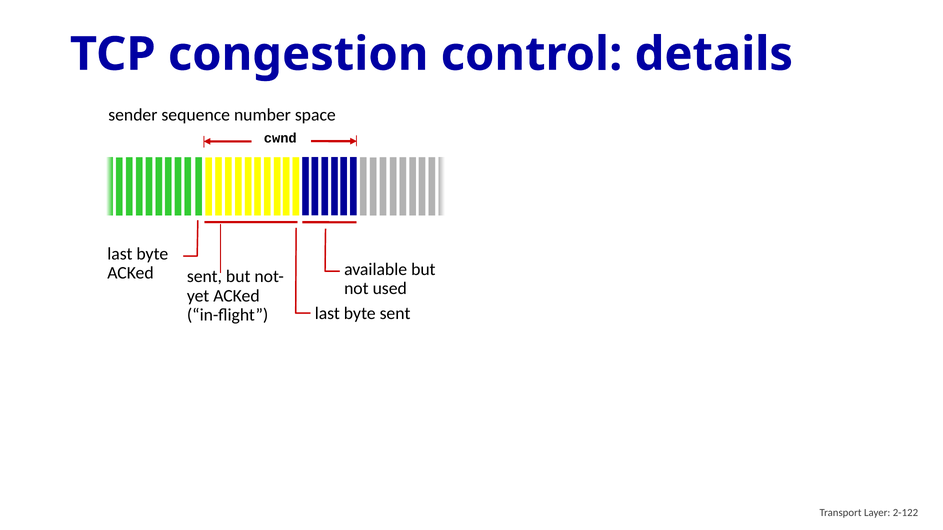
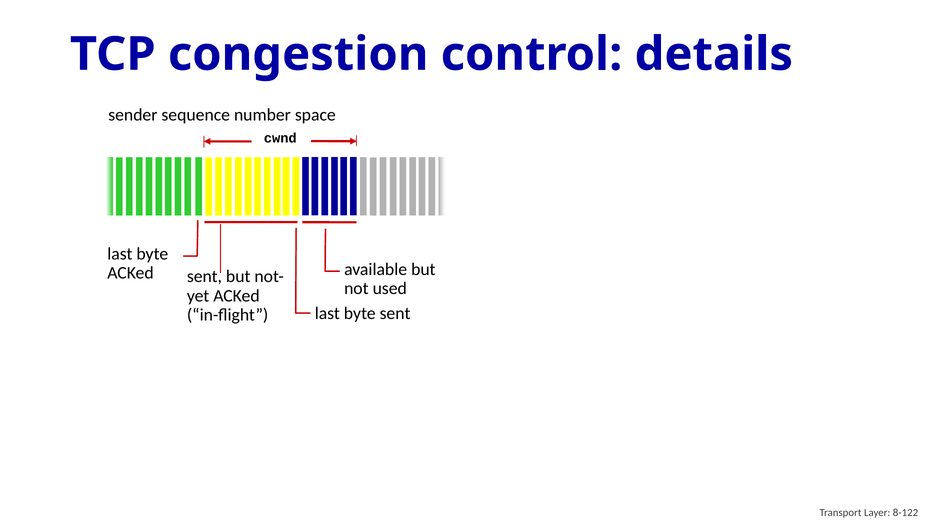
2-122: 2-122 -> 8-122 (905, 513)
